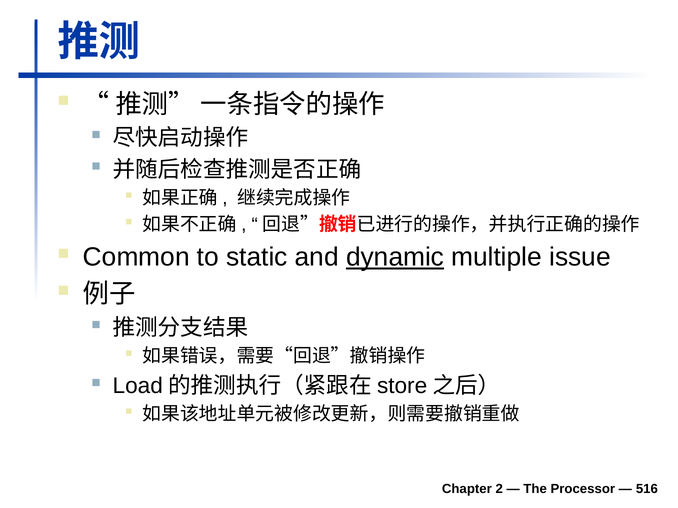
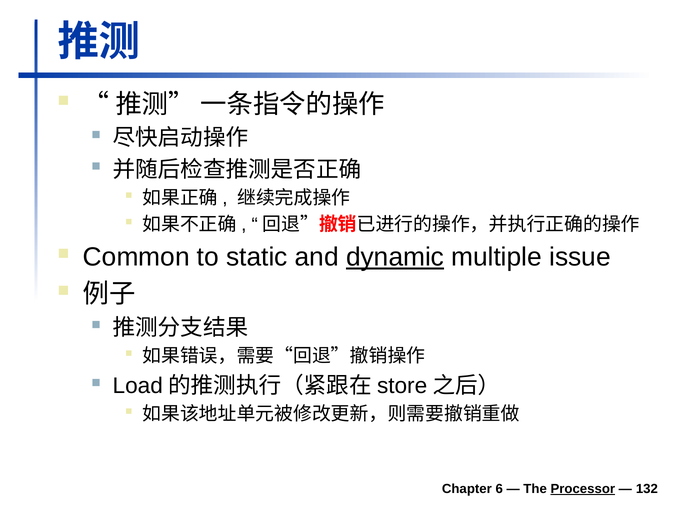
2: 2 -> 6 (499, 489)
Processor underline: none -> present (583, 489)
516: 516 -> 132 (647, 489)
